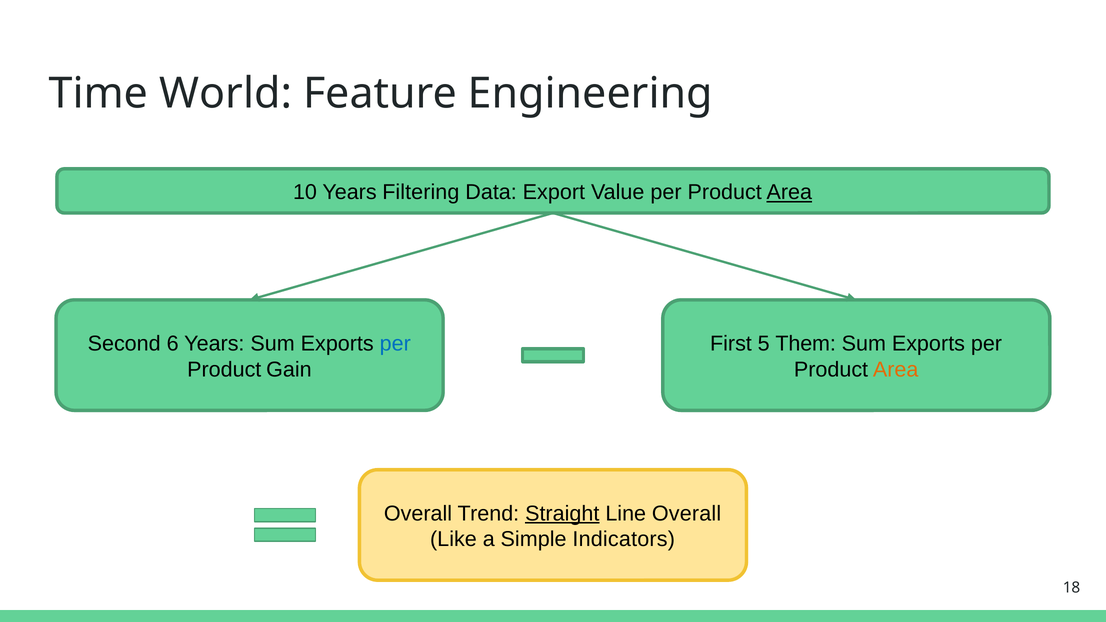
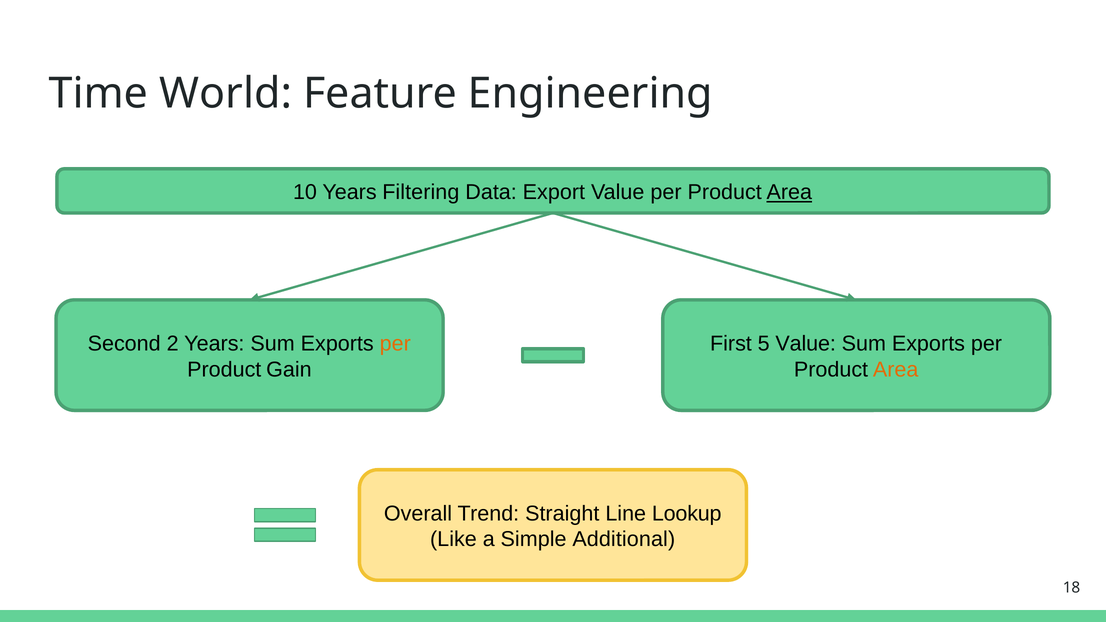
6: 6 -> 2 (173, 344)
per colour: blue -> orange (395, 344)
5 Them: Them -> Value (806, 344)
Straight underline: present -> none (562, 514)
Line Overall: Overall -> Lookup (687, 514)
Indicators: Indicators -> Additional (624, 539)
